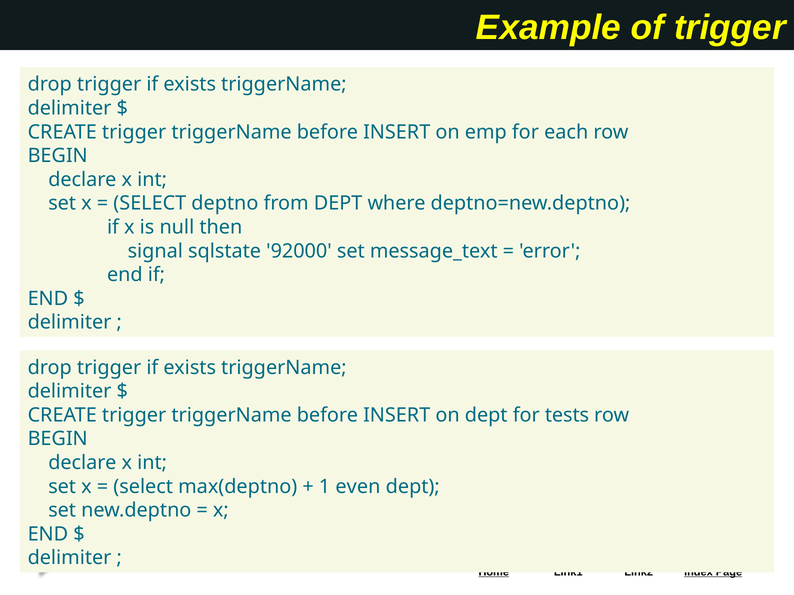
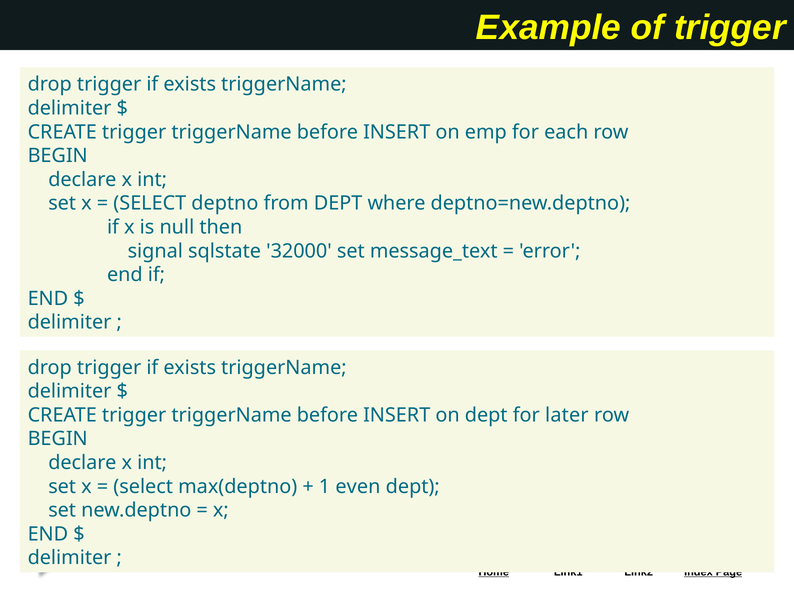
92000: 92000 -> 32000 (299, 251)
tests: tests -> later (567, 415)
